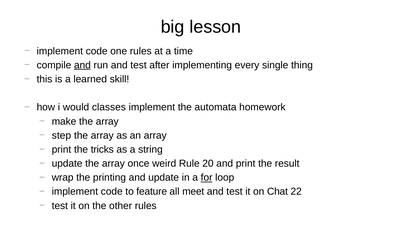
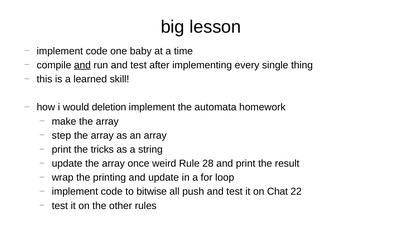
one rules: rules -> baby (141, 51)
classes: classes -> deletion (109, 107)
20: 20 -> 28 (208, 164)
for underline: present -> none (207, 178)
feature: feature -> bitwise (152, 192)
meet: meet -> push (193, 192)
